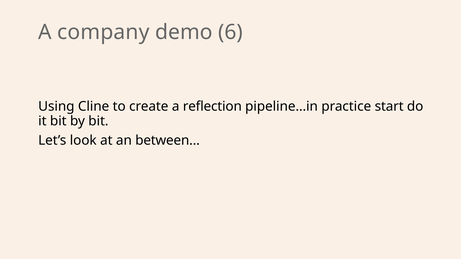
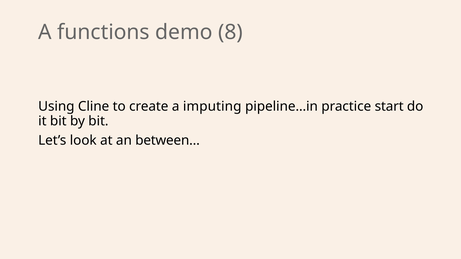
company: company -> functions (103, 32)
6: 6 -> 8 (231, 32)
reflection: reflection -> imputing (212, 107)
